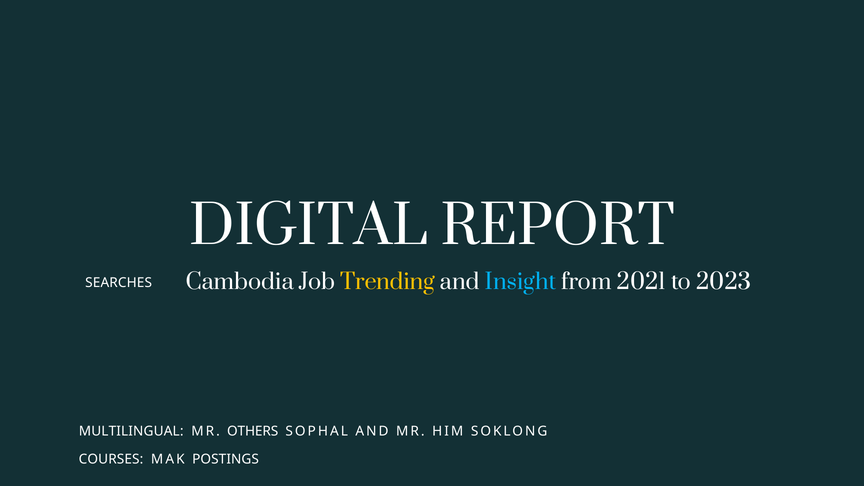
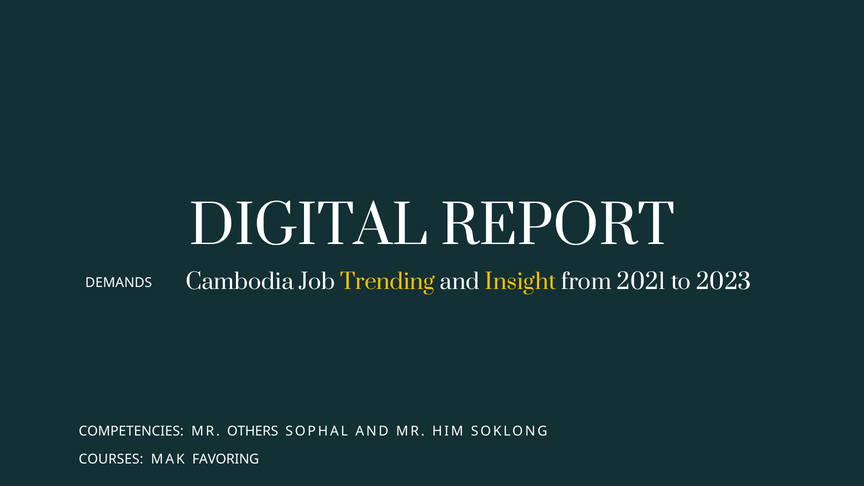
SEARCHES: SEARCHES -> DEMANDS (119, 283)
Insight colour: light blue -> yellow (521, 282)
MULTILINGUAL: MULTILINGUAL -> COMPETENCIES (131, 431)
POSTINGS: POSTINGS -> FAVORING (226, 459)
